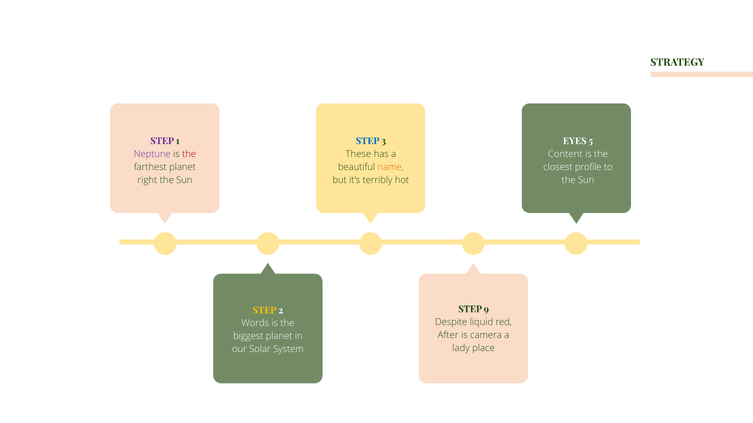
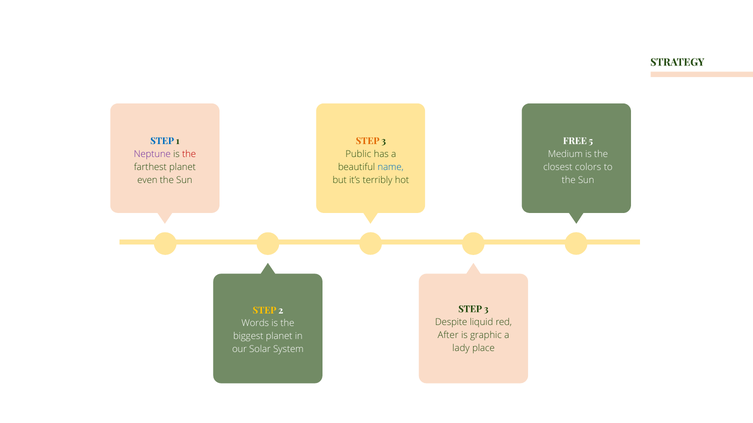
STEP colour: purple -> blue (162, 141)
STEP colour: blue -> orange (368, 141)
EYES: EYES -> FREE (575, 141)
These: These -> Public (358, 154)
Content: Content -> Medium (565, 154)
name colour: orange -> blue (391, 167)
profile: profile -> colors (588, 167)
right: right -> even (147, 180)
9: 9 -> 3 (486, 310)
camera: camera -> graphic (486, 336)
